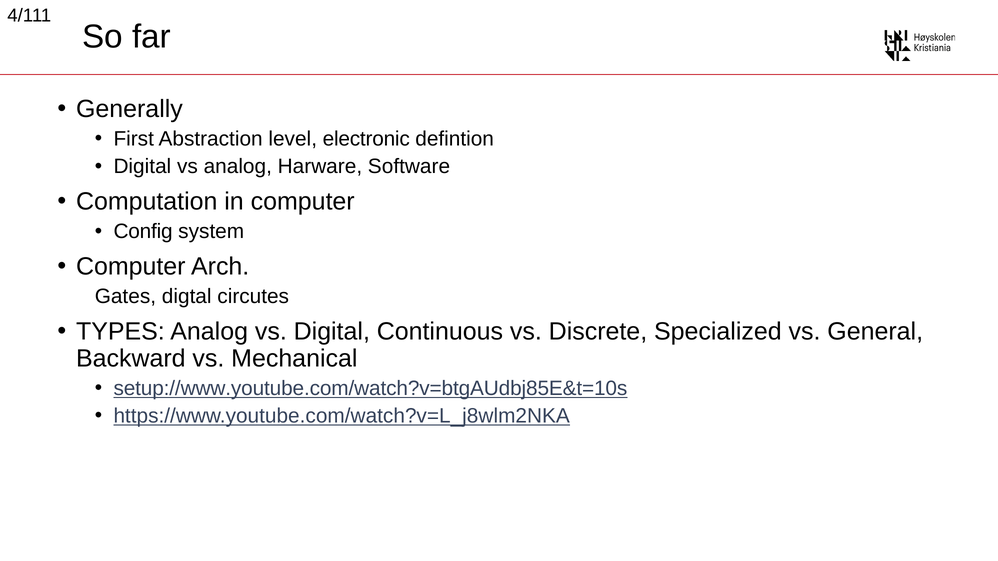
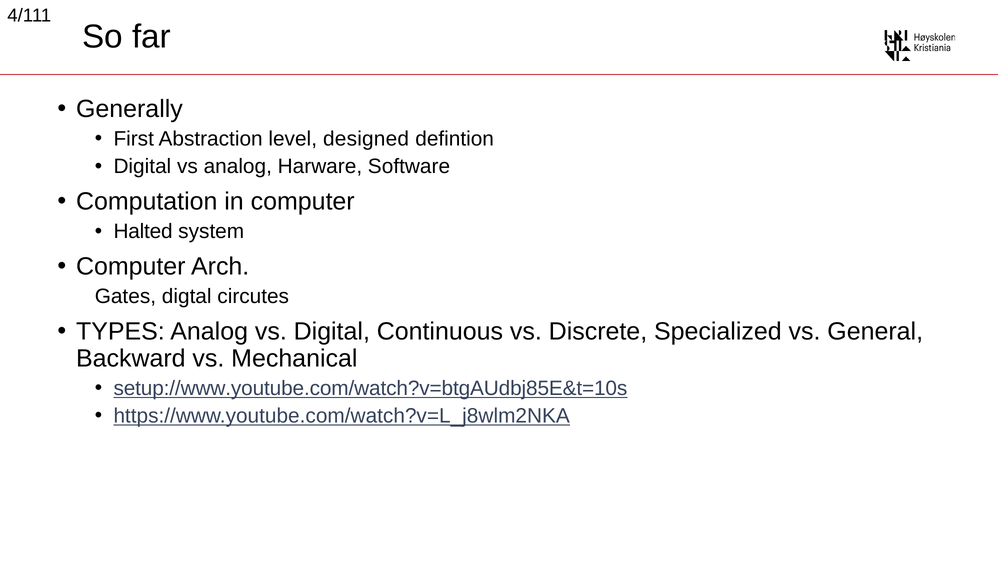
electronic: electronic -> designed (366, 139)
Config: Config -> Halted (143, 232)
